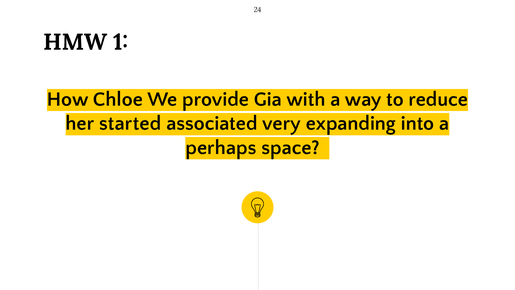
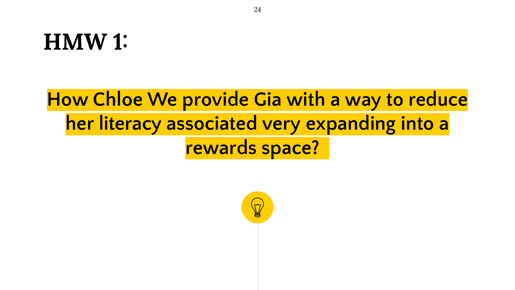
started: started -> literacy (130, 123)
perhaps: perhaps -> rewards (221, 147)
